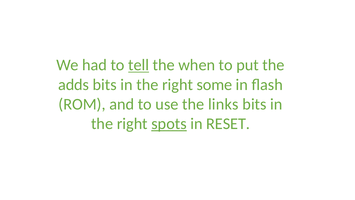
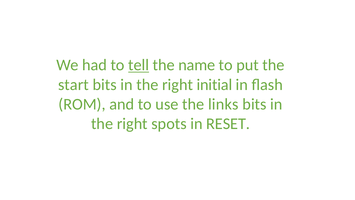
when: when -> name (197, 65)
adds: adds -> start (73, 85)
some: some -> initial (214, 85)
spots underline: present -> none (169, 124)
